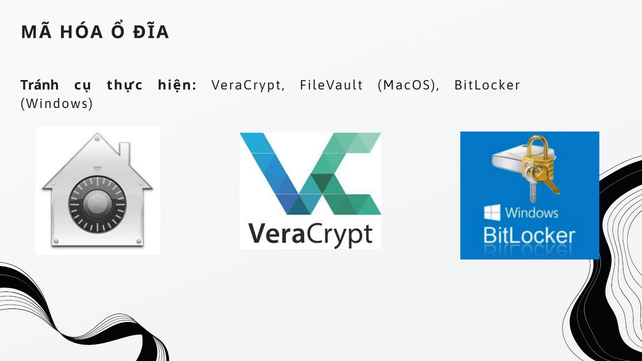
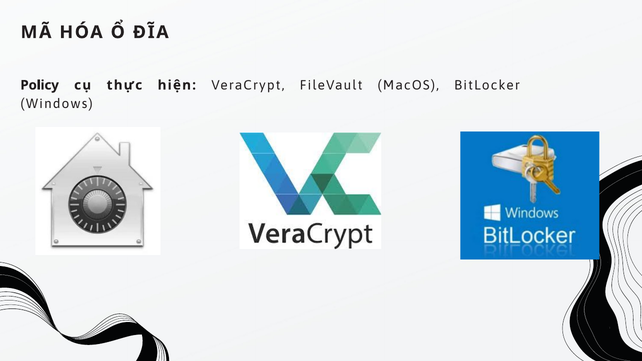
Tránh: Tránh -> Policy (40, 85)
